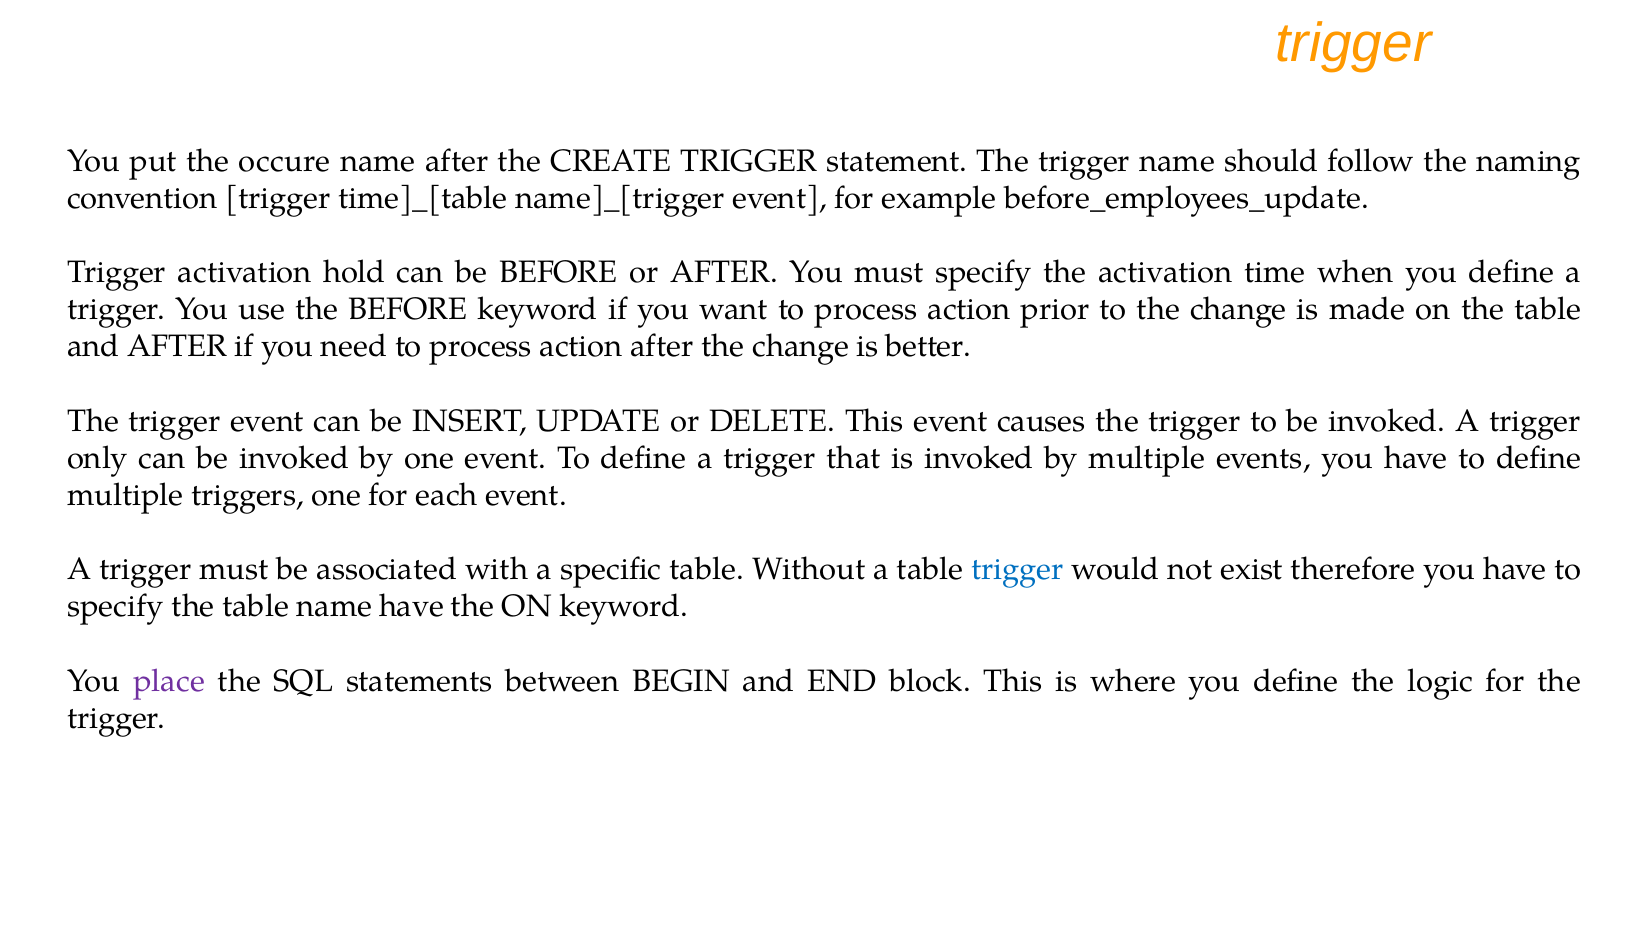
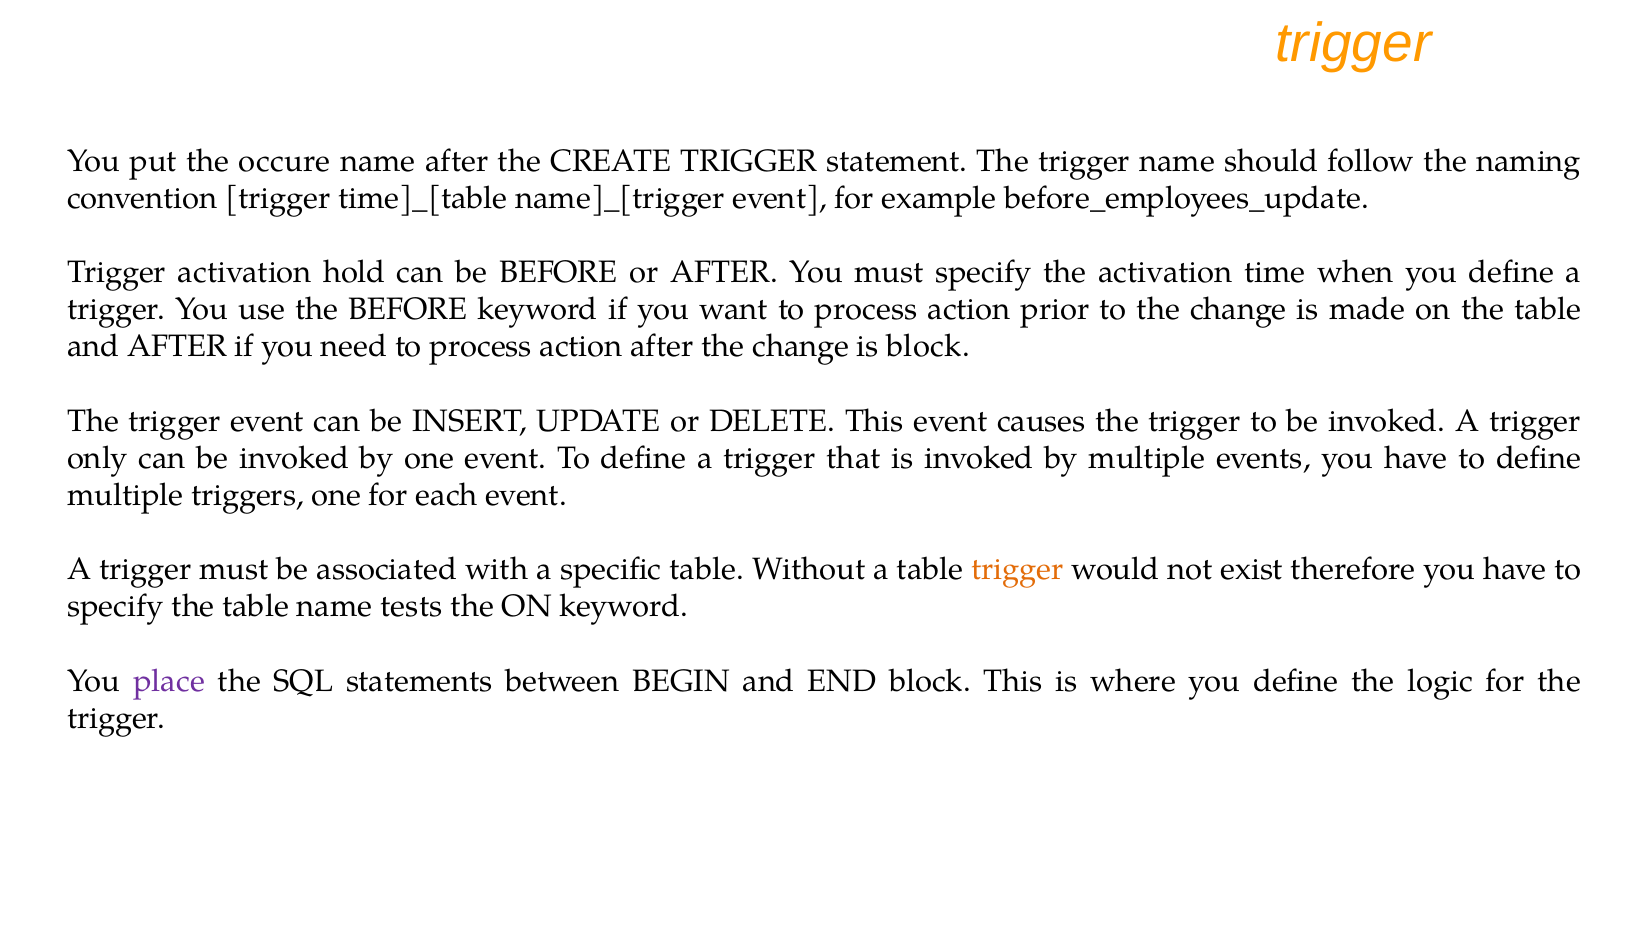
is better: better -> block (928, 347)
trigger colour: blue -> orange (1018, 570)
name have: have -> tests (411, 607)
